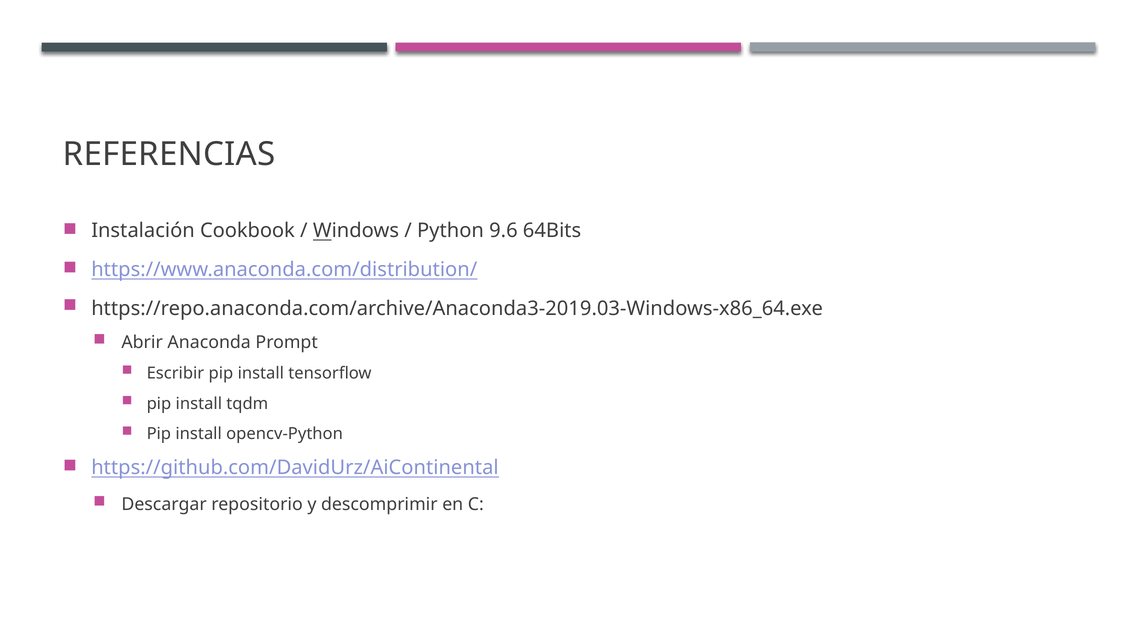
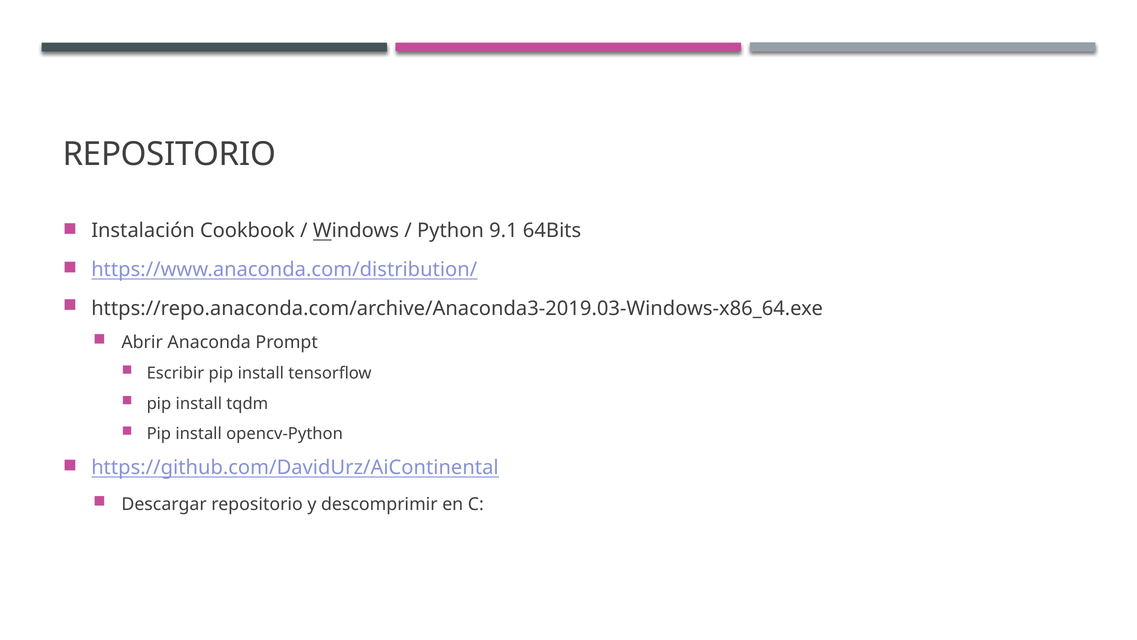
REFERENCIAS: REFERENCIAS -> REPOSITORIO (169, 154)
9.6: 9.6 -> 9.1 (503, 231)
